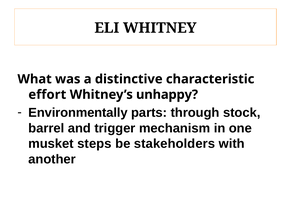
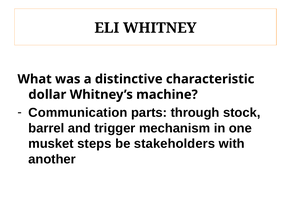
effort: effort -> dollar (47, 95)
unhappy: unhappy -> machine (167, 95)
Environmentally: Environmentally -> Communication (78, 113)
